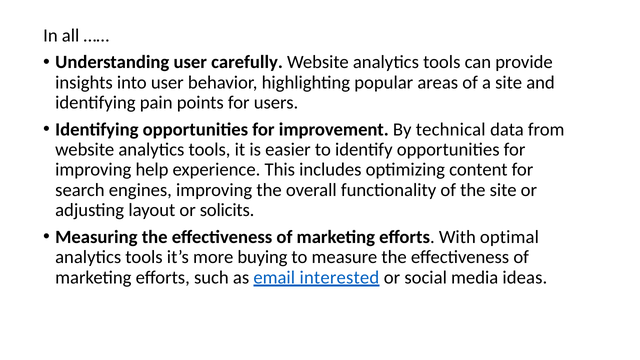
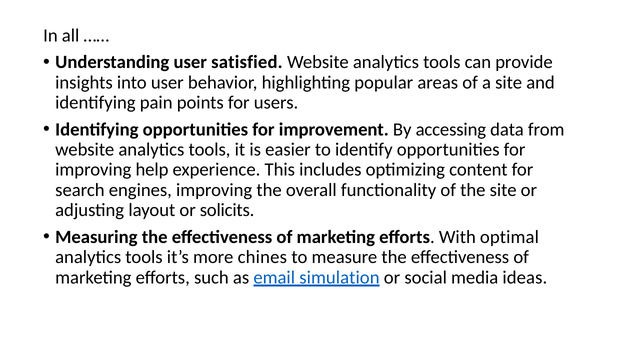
carefully: carefully -> satisfied (247, 62)
technical: technical -> accessing (451, 129)
buying: buying -> chines (262, 257)
interested: interested -> simulation (339, 278)
